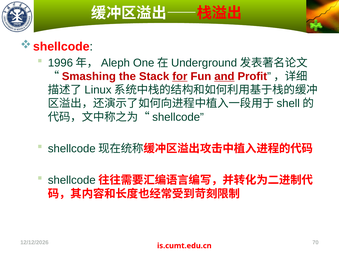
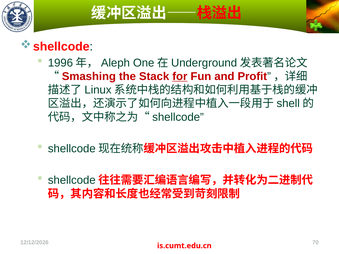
and underline: present -> none (224, 76)
